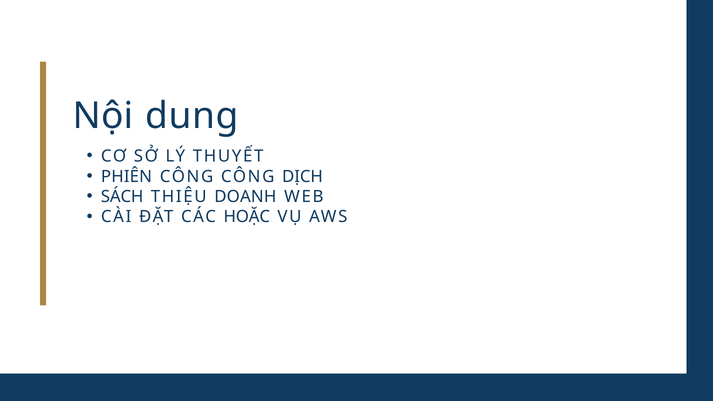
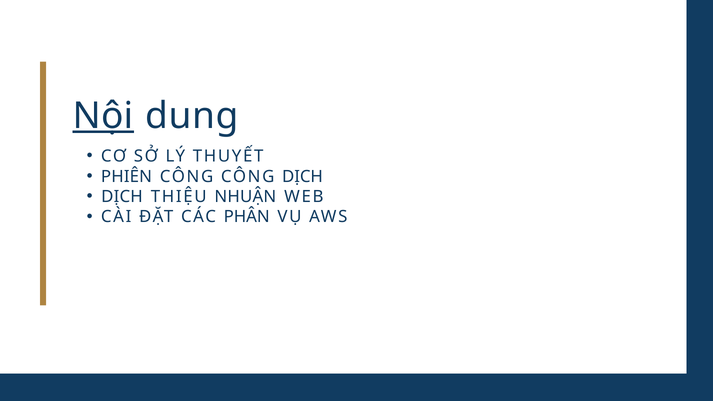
Nội underline: none -> present (103, 116)
SÁCH: SÁCH -> DỊCH (122, 197)
DOANH: DOANH -> NHUẬN (245, 197)
HOẶC: HOẶC -> PHÂN (247, 217)
